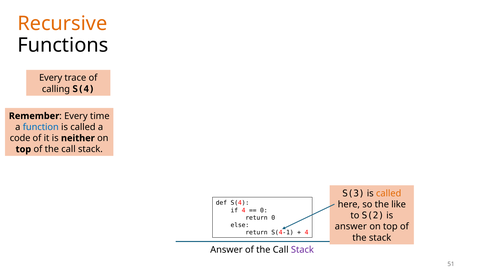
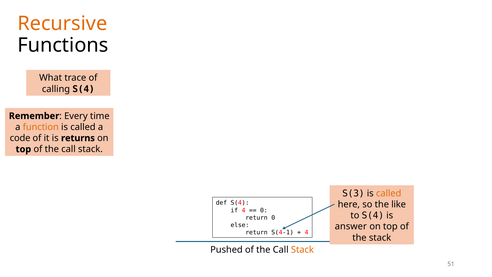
Every: Every -> What (51, 78)
function colour: blue -> orange (41, 127)
neither: neither -> returns (78, 138)
to S(2: S(2 -> S(4 (373, 215)
Answer: Answer -> Pushed (226, 250)
Stack colour: purple -> orange (302, 250)
